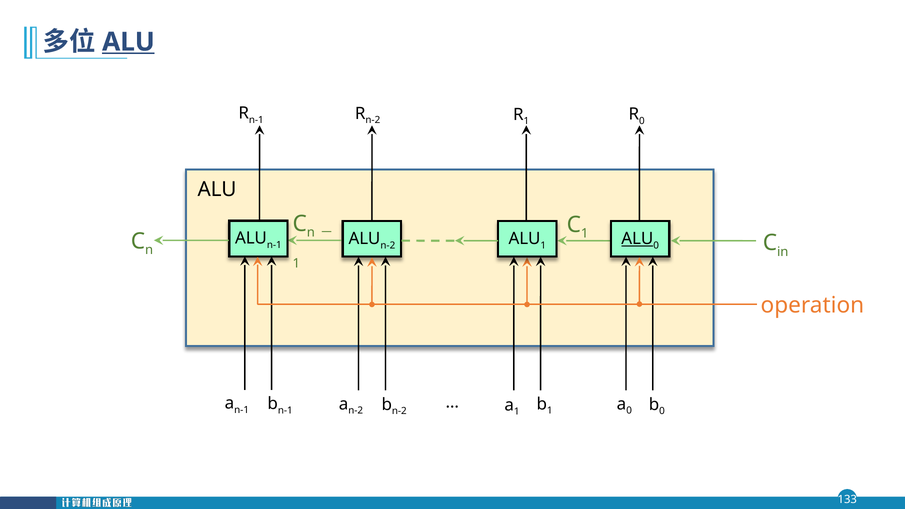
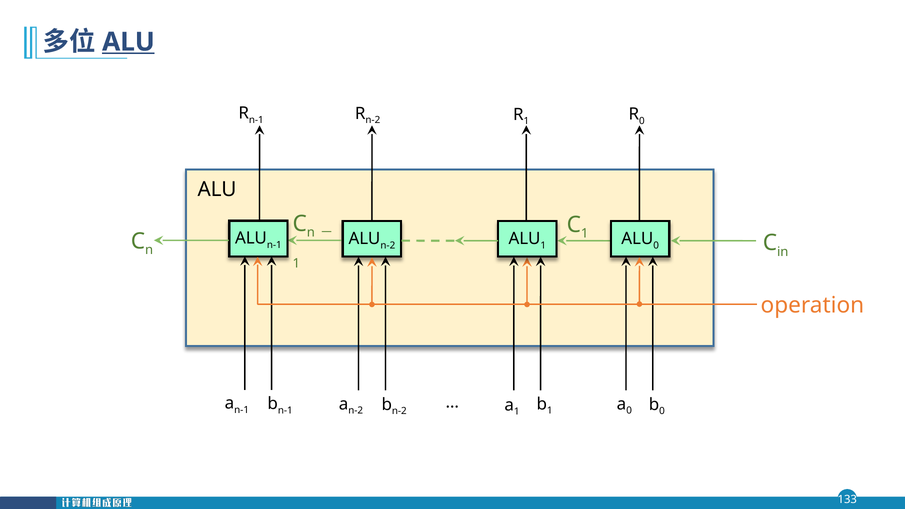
ALU underline: present -> none (637, 239)
